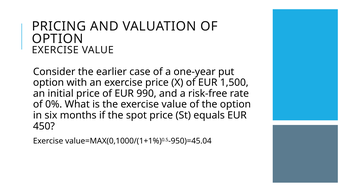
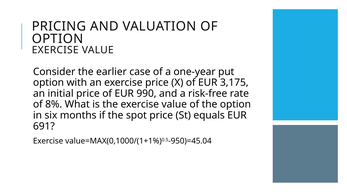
1,500: 1,500 -> 3,175 (234, 83)
0%: 0% -> 8% (54, 104)
450: 450 -> 691 (44, 126)
